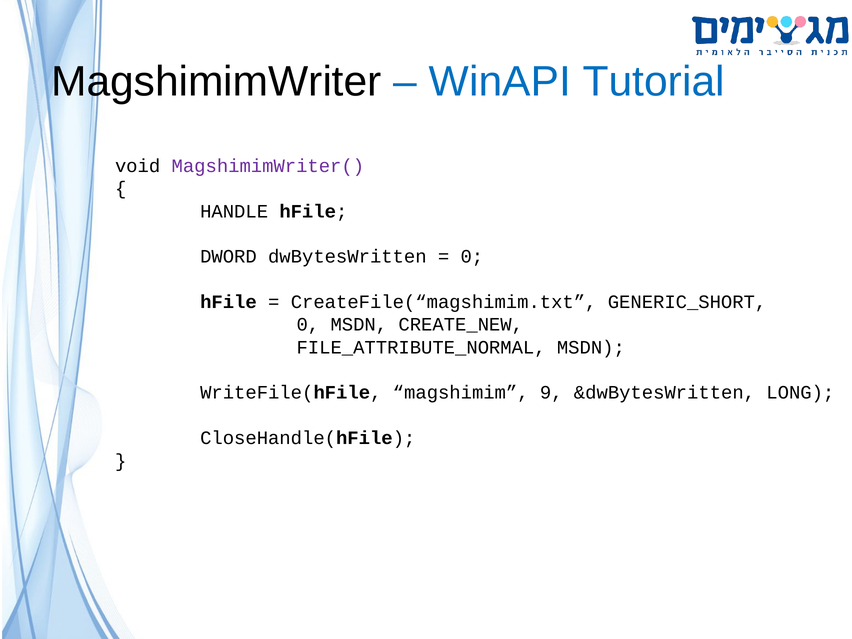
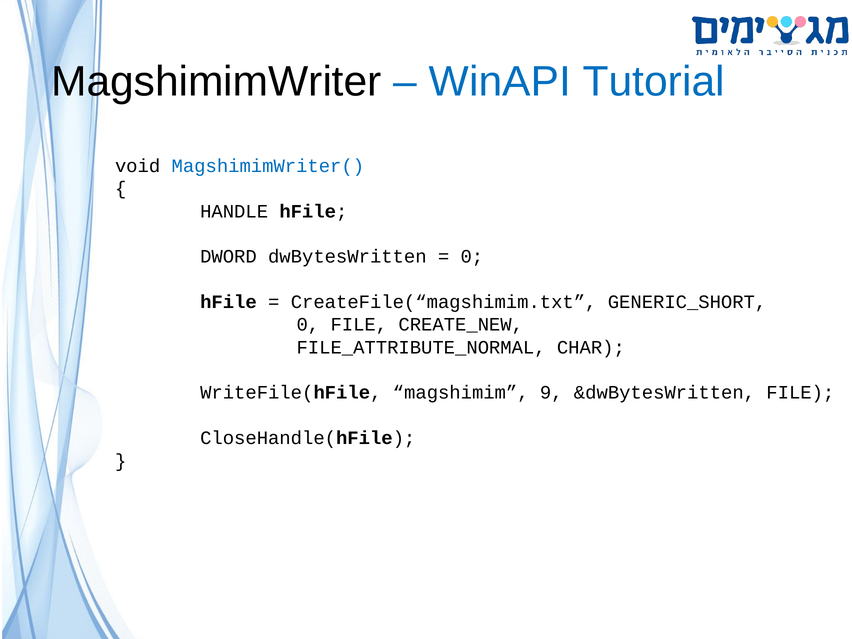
MagshimimWriter( colour: purple -> blue (268, 166)
0 MSDN: MSDN -> FILE (359, 325)
FILE_ATTRIBUTE_NORMAL MSDN: MSDN -> CHAR (591, 347)
&dwBytesWritten LONG: LONG -> FILE (800, 393)
